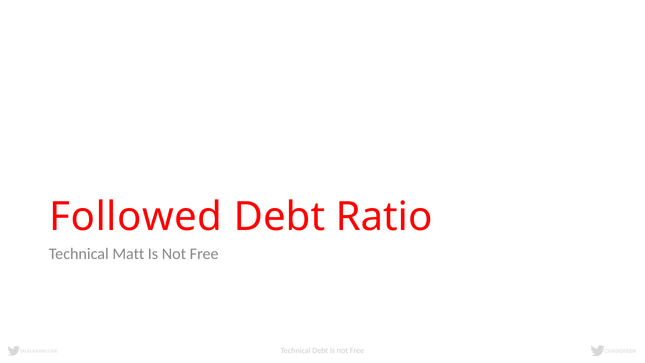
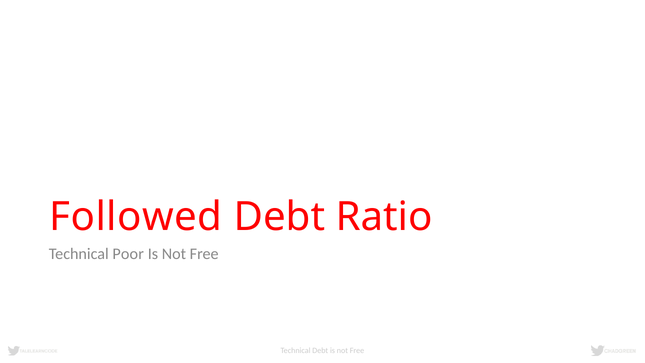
Matt: Matt -> Poor (128, 254)
